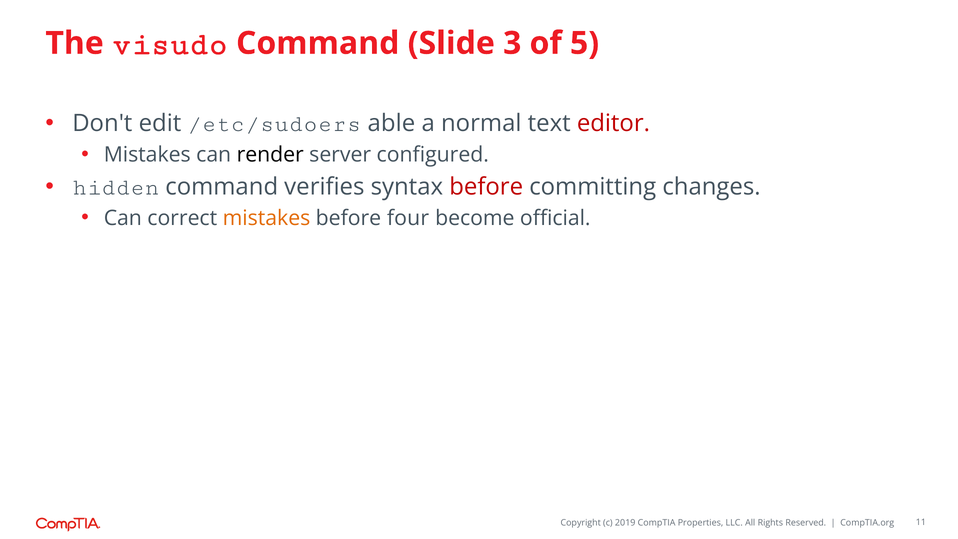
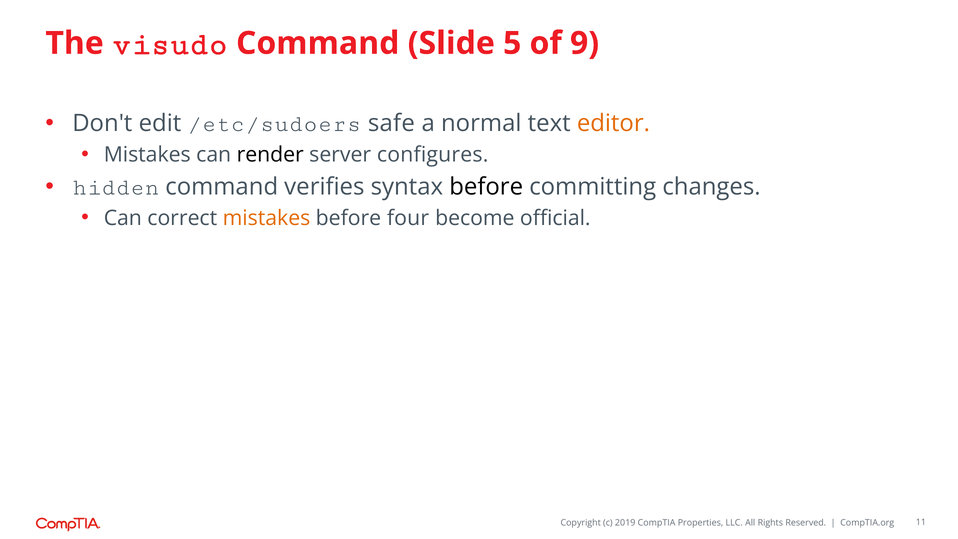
3: 3 -> 5 (512, 43)
5: 5 -> 9 (585, 43)
able: able -> safe (391, 124)
editor colour: red -> orange (613, 124)
configured: configured -> configures (433, 155)
before colour: red -> black (486, 187)
